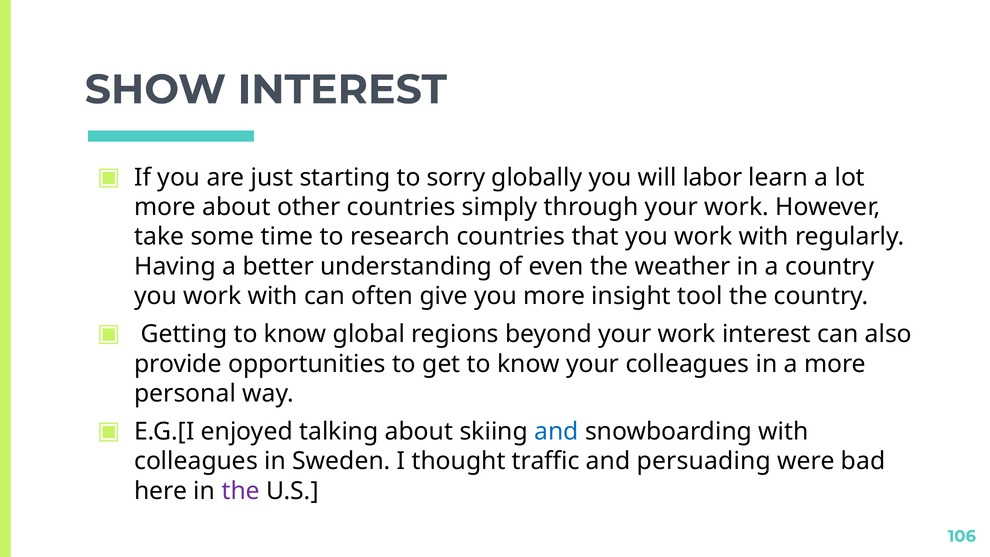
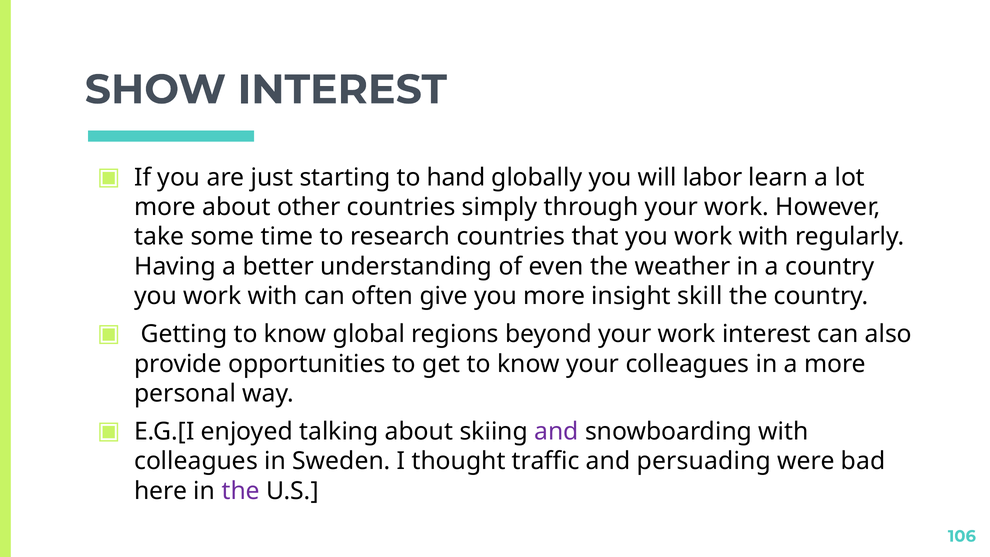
sorry: sorry -> hand (456, 177)
tool: tool -> skill (700, 296)
and colour: blue -> purple (556, 431)
